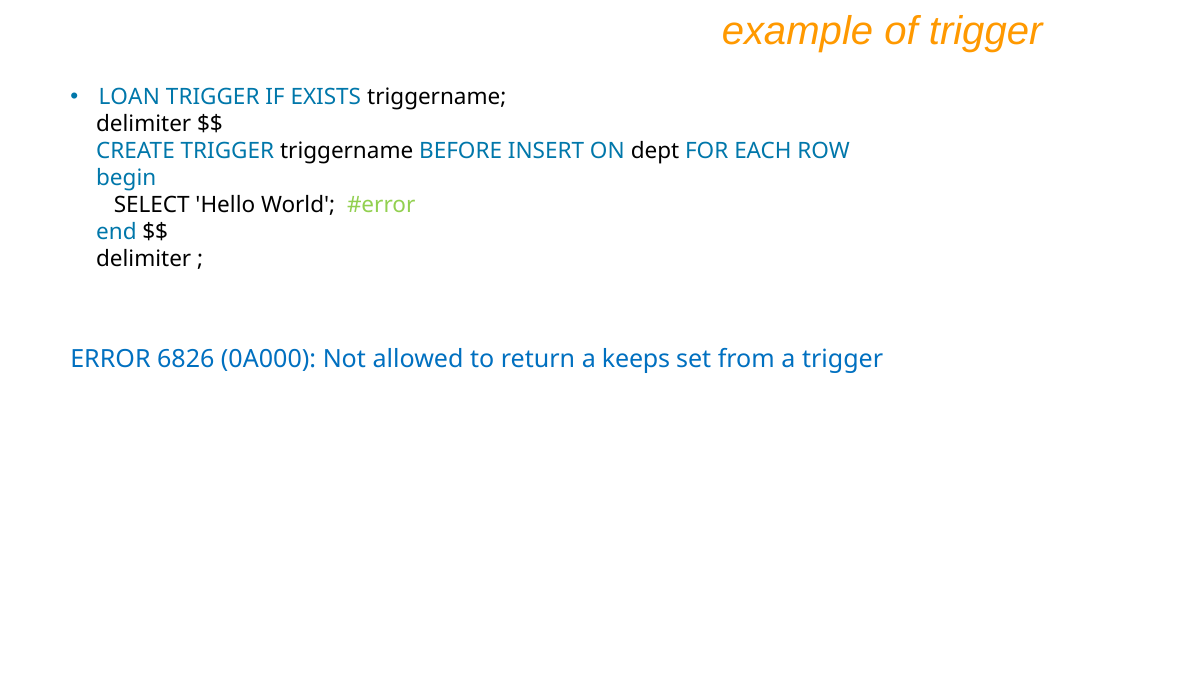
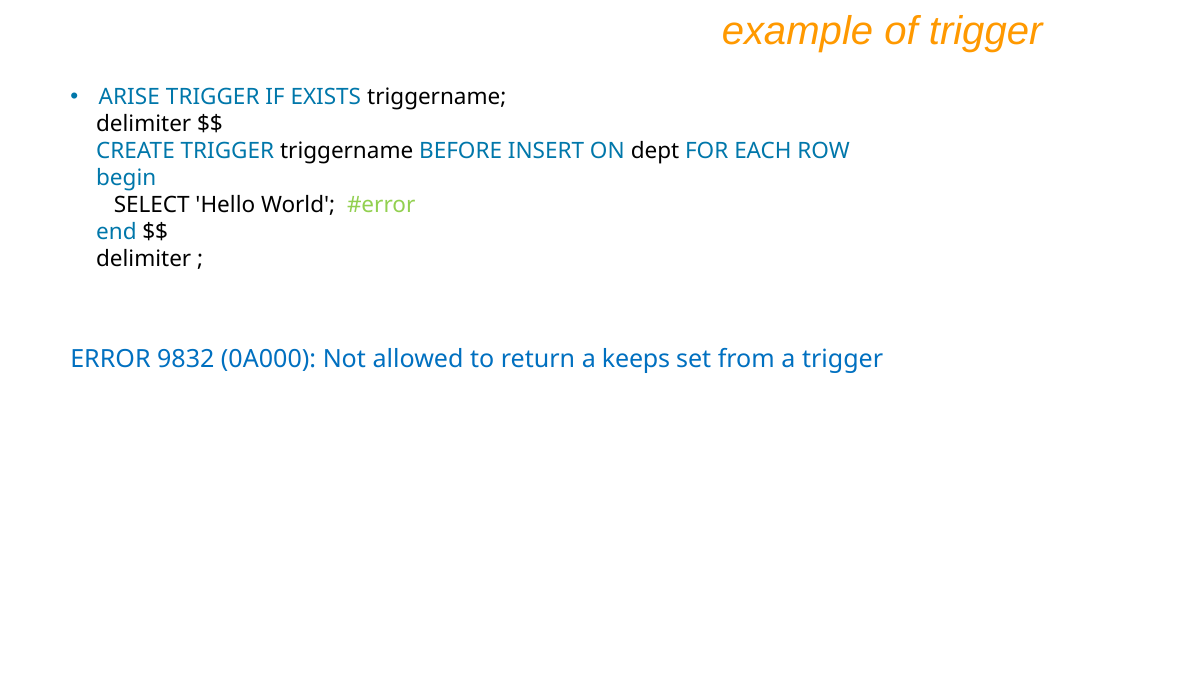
LOAN: LOAN -> ARISE (129, 97)
6826: 6826 -> 9832 (186, 359)
